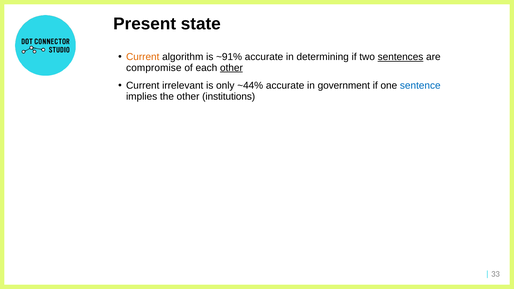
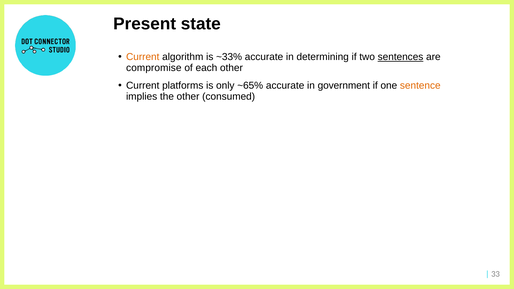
~91%: ~91% -> ~33% (229, 57)
other underline: present -> none (231, 68)
irrelevant: irrelevant -> platforms (183, 86)
~44%: ~44% -> ~65% (250, 86)
sentence colour: blue -> orange (420, 86)
institutions: institutions -> consumed (229, 97)
